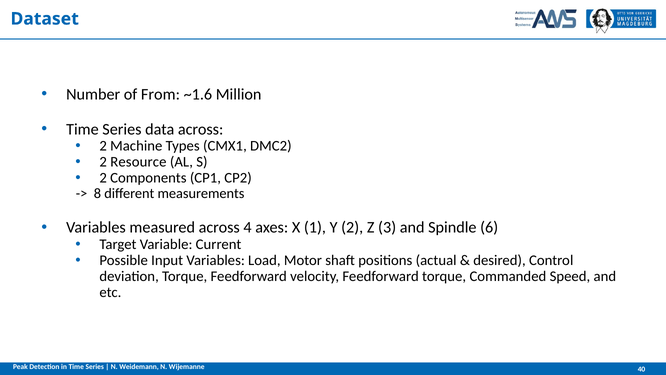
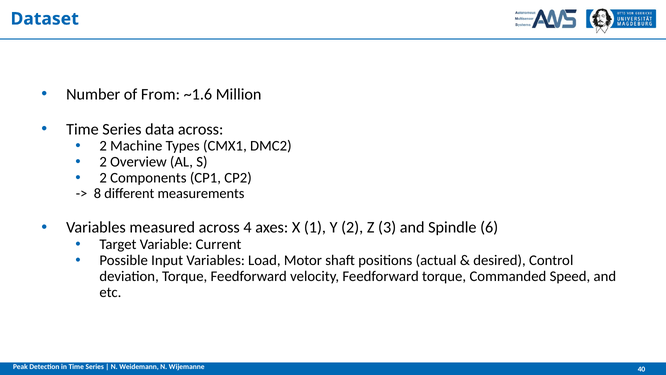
Resource: Resource -> Overview (138, 162)
